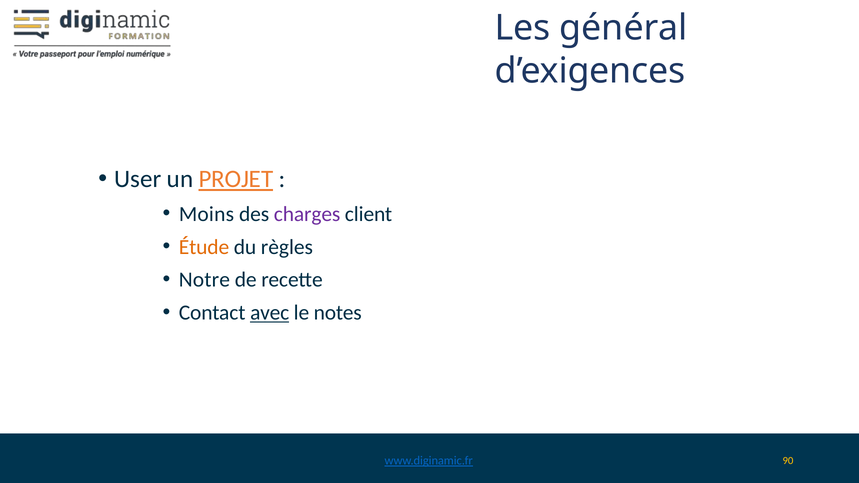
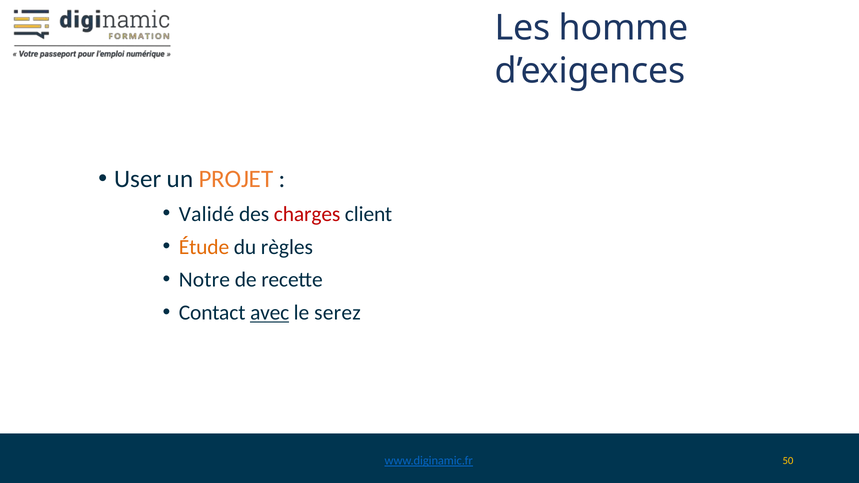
général: général -> homme (624, 28)
PROJET underline: present -> none (236, 179)
Moins: Moins -> Validé (206, 214)
charges colour: purple -> red (307, 214)
notes: notes -> serez (338, 313)
90: 90 -> 50 (788, 461)
